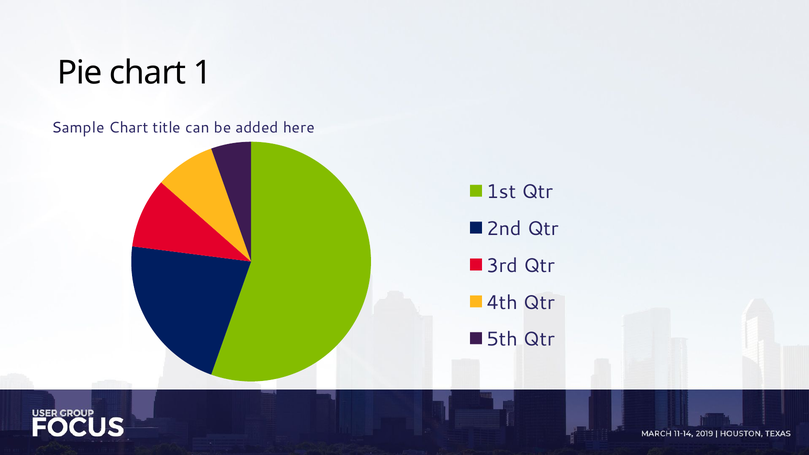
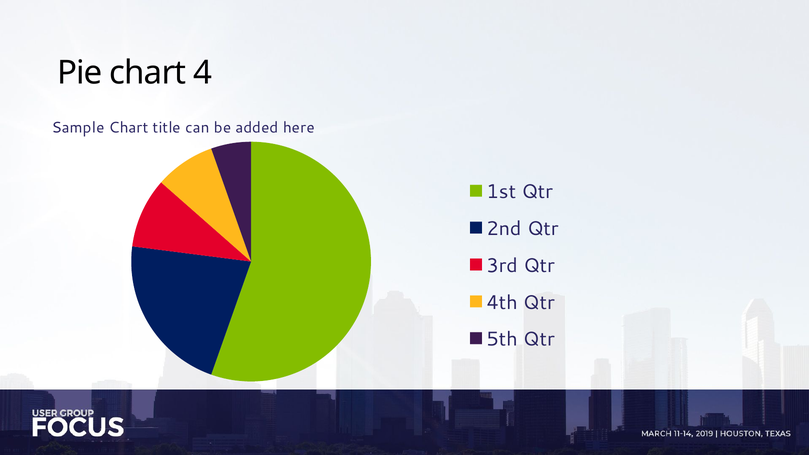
1: 1 -> 4 (203, 73)
